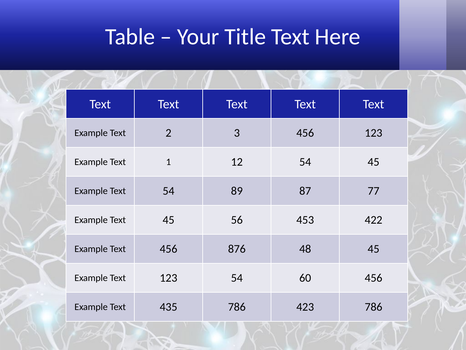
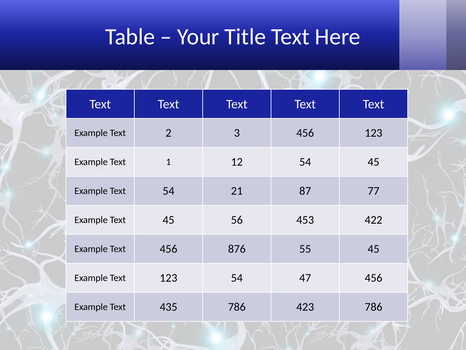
89: 89 -> 21 (237, 191)
48: 48 -> 55 (305, 249)
60: 60 -> 47 (305, 278)
